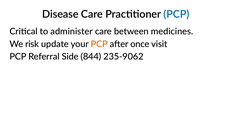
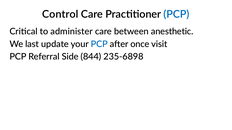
Disease: Disease -> Control (60, 14)
medicines: medicines -> anesthetic (172, 32)
risk: risk -> last (32, 44)
PCP colour: orange -> blue (99, 44)
235-9062: 235-9062 -> 235-6898 (123, 57)
